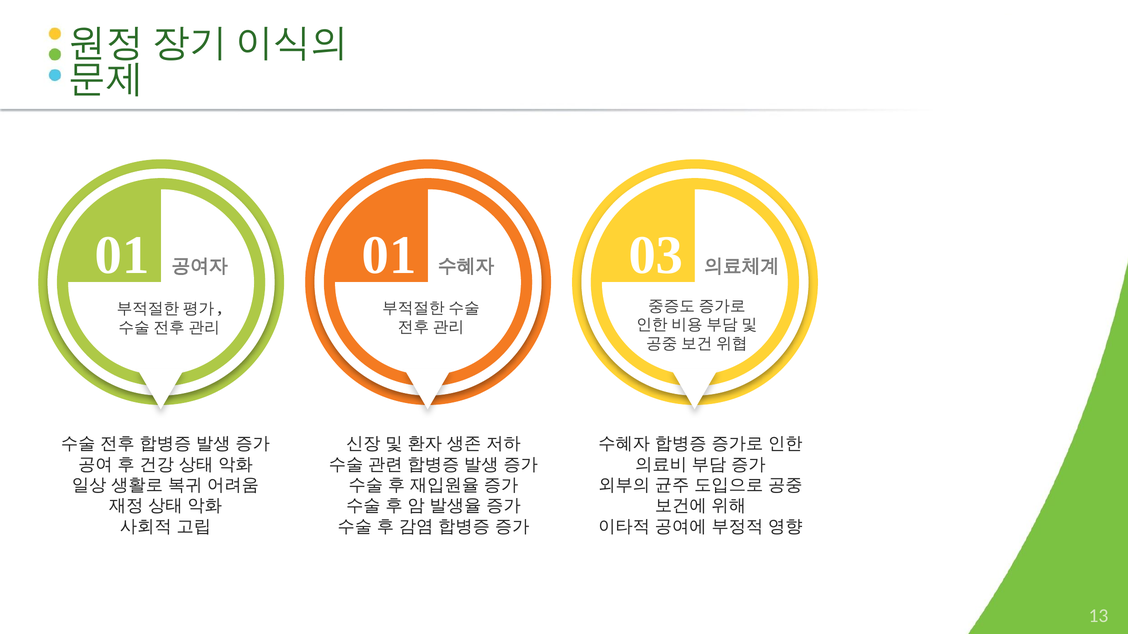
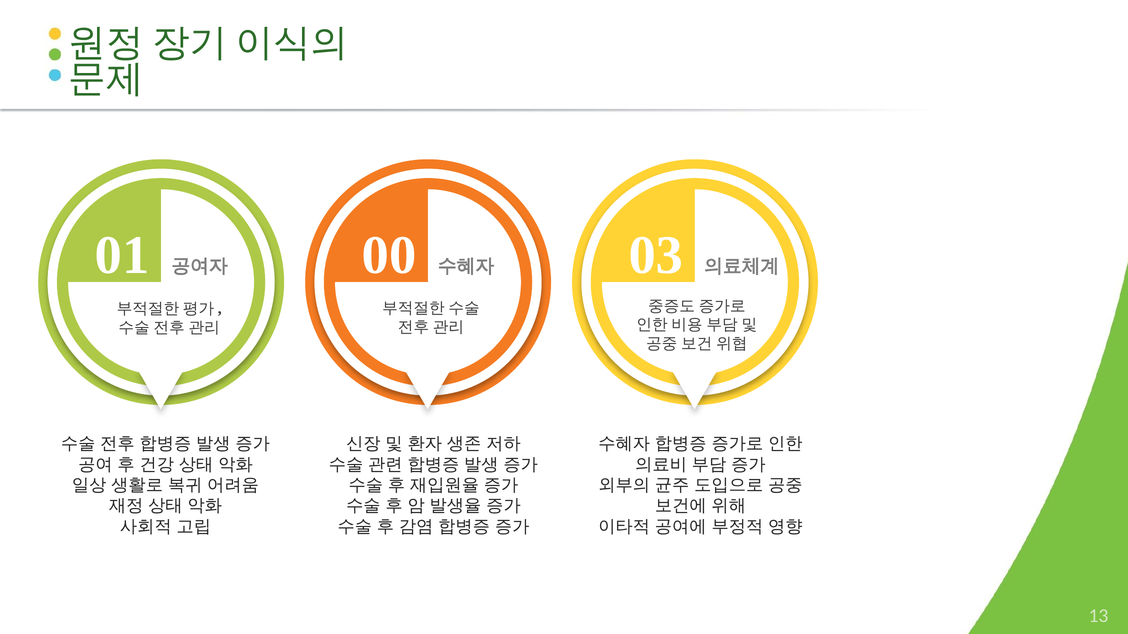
01 01: 01 -> 00 (389, 255)
